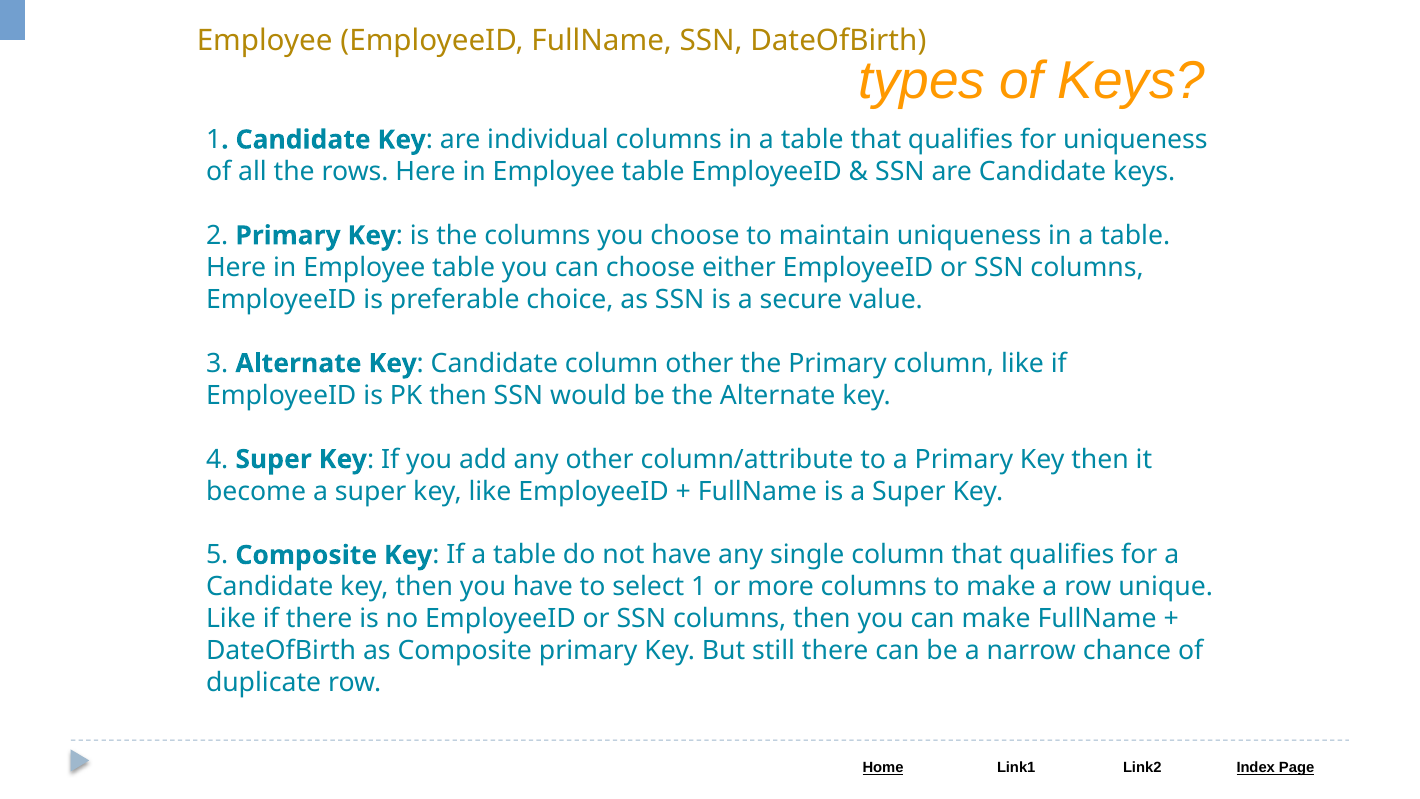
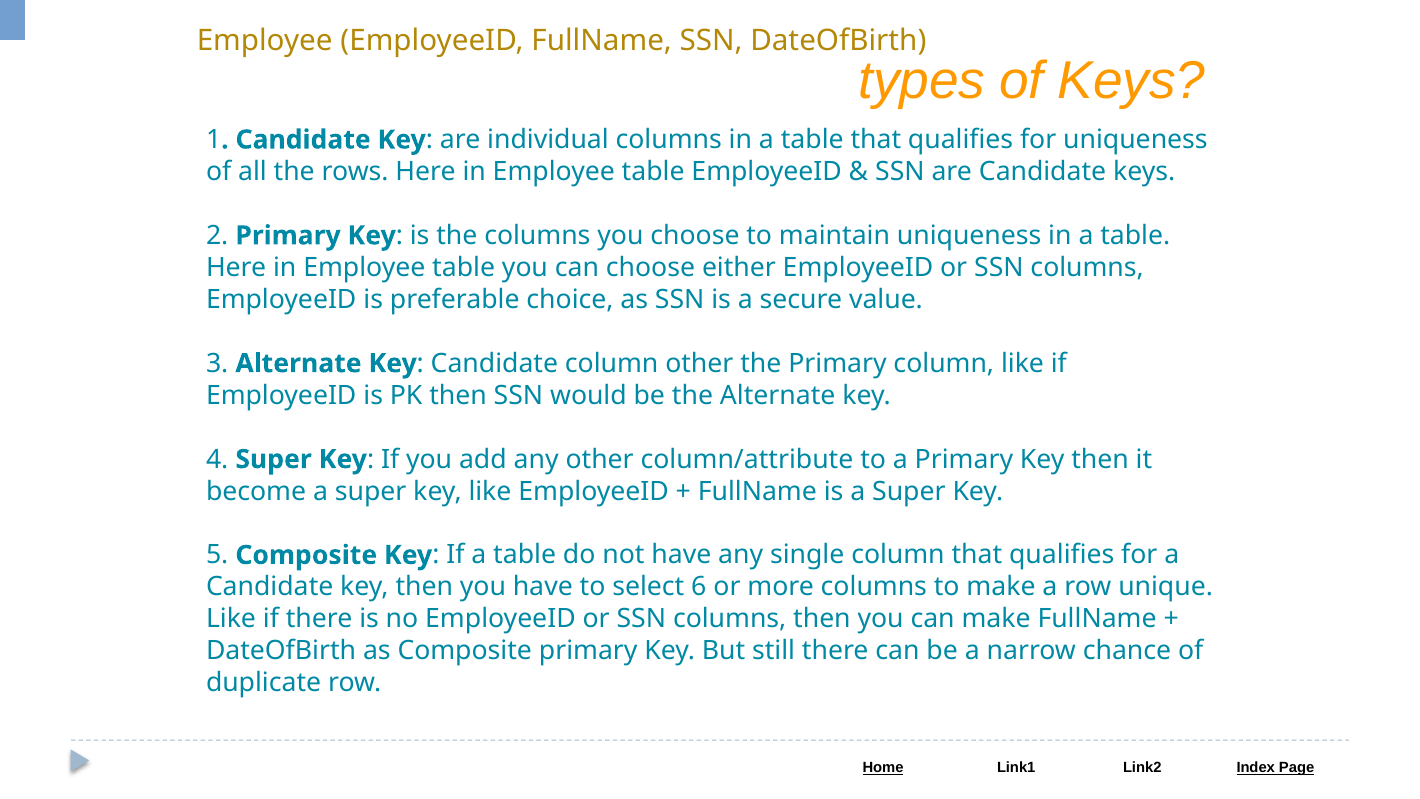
select 1: 1 -> 6 (699, 587)
